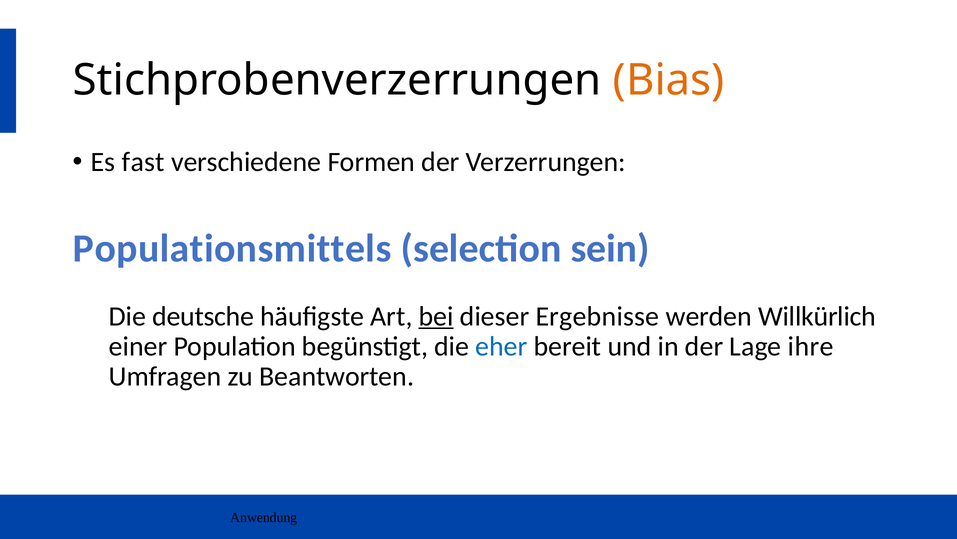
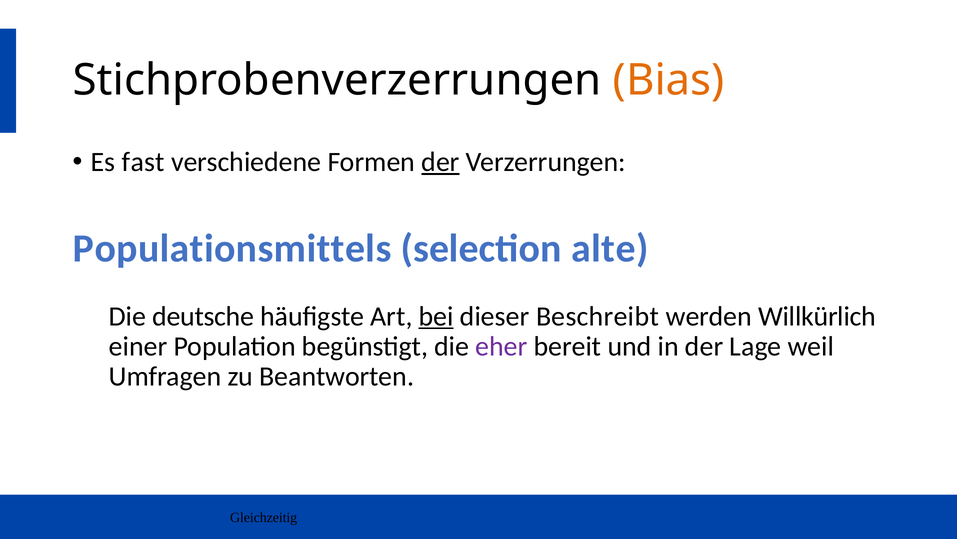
der underline: none -> present (441, 162)
sein: sein -> alte (610, 248)
Ergebnisse: Ergebnisse -> Beschreibt (597, 316)
eher colour: blue -> purple (501, 346)
ihre: ihre -> weil (811, 346)
Anwendung: Anwendung -> Gleichzeitig (264, 517)
